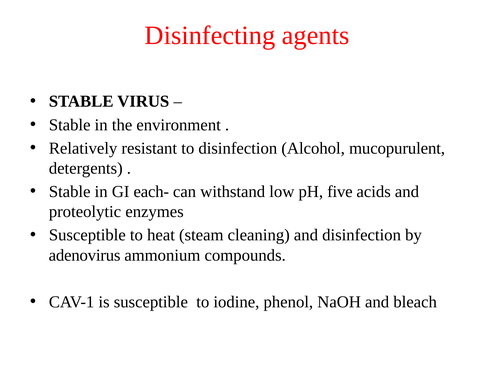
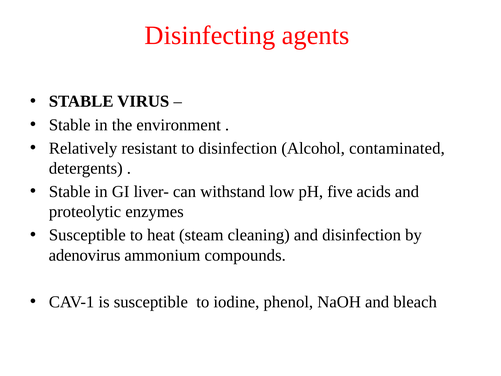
mucopurulent: mucopurulent -> contaminated (397, 148)
each-: each- -> liver- (151, 192)
